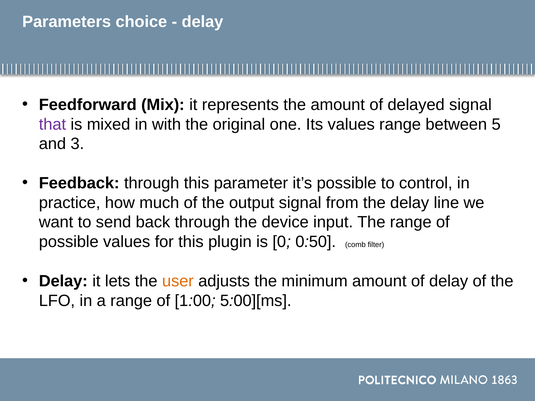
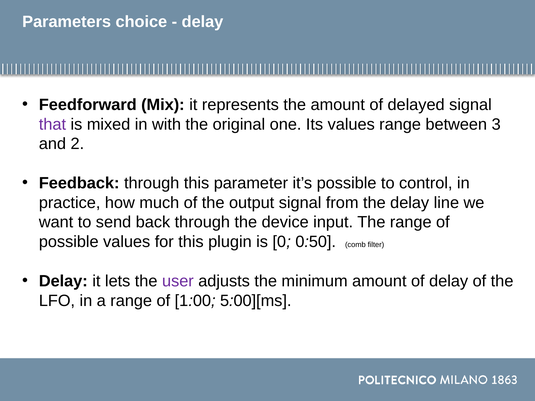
5: 5 -> 3 (496, 124)
3: 3 -> 2 (77, 144)
user colour: orange -> purple (178, 281)
